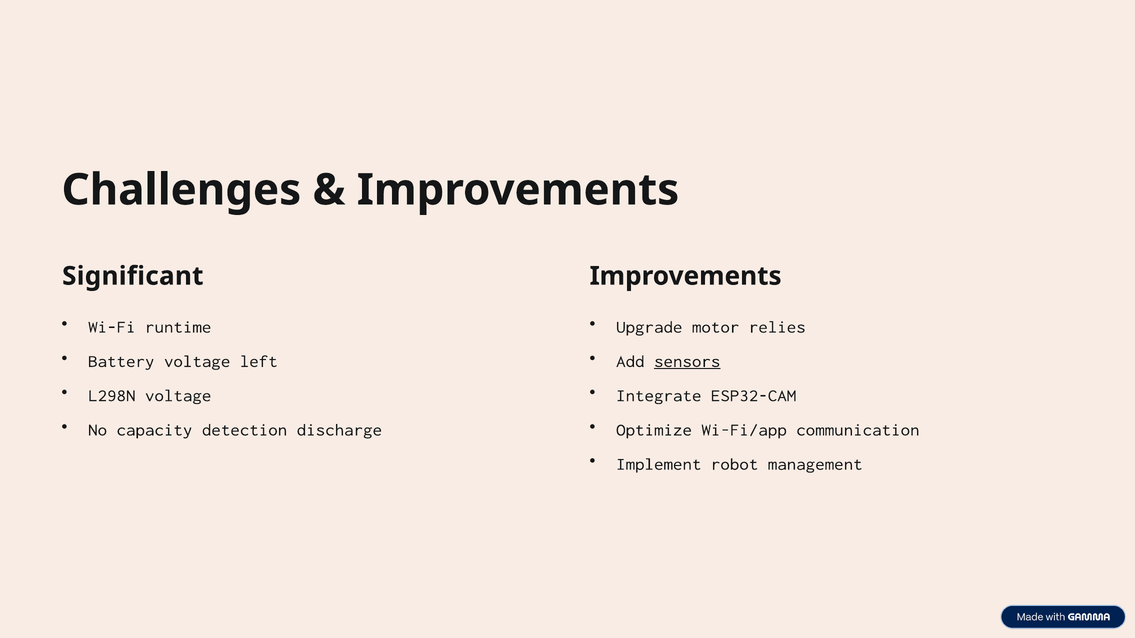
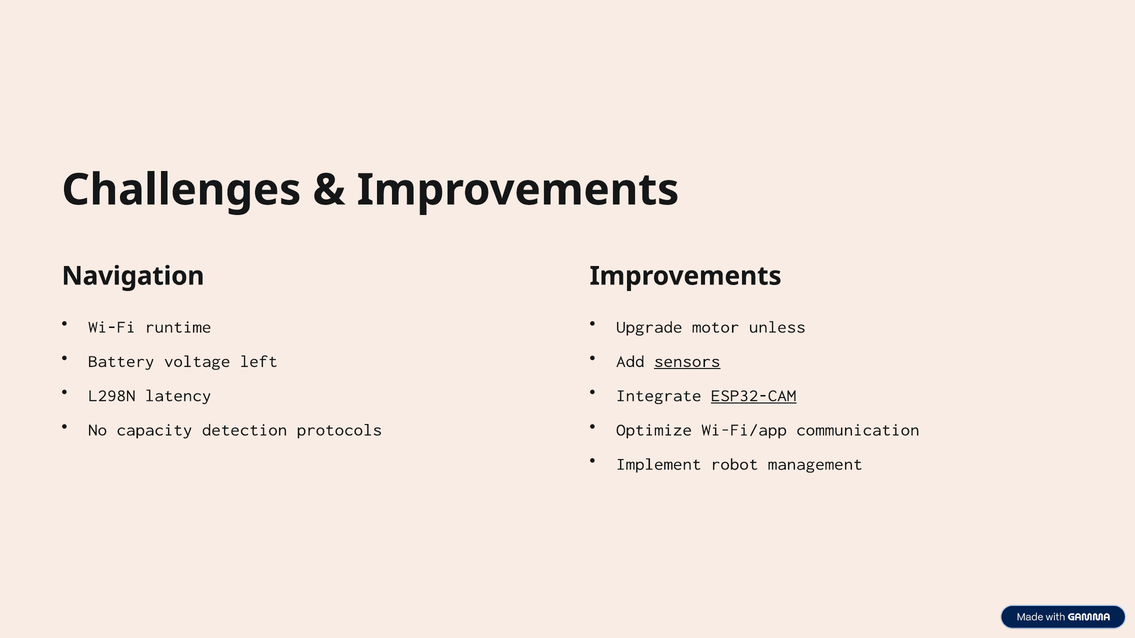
Significant: Significant -> Navigation (133, 276)
relies: relies -> unless (777, 327)
L298N voltage: voltage -> latency (178, 396)
ESP32-CAM underline: none -> present (754, 396)
discharge: discharge -> protocols (339, 430)
